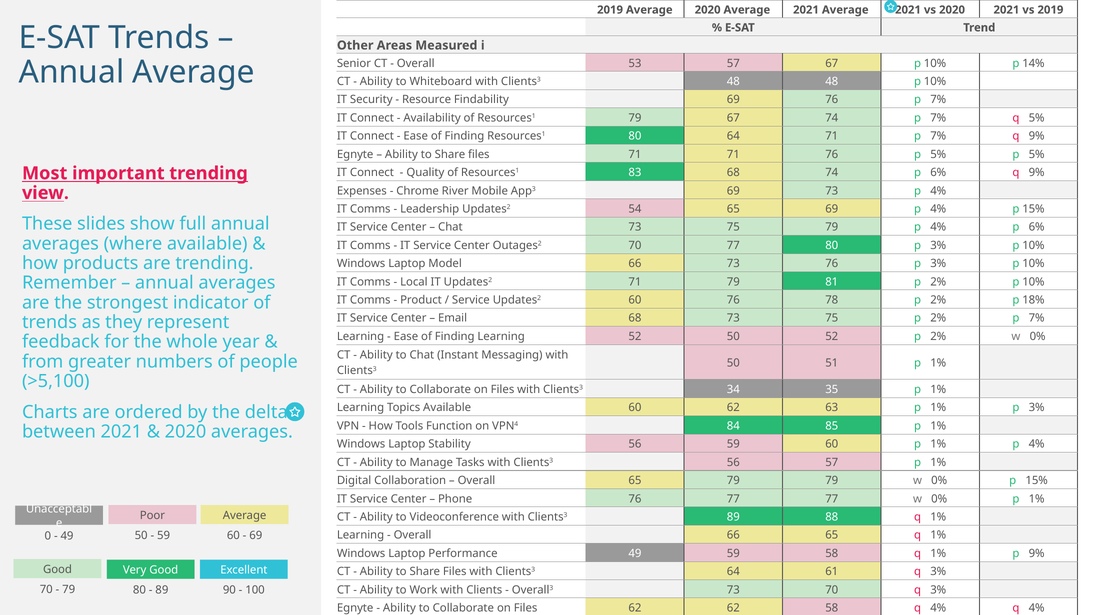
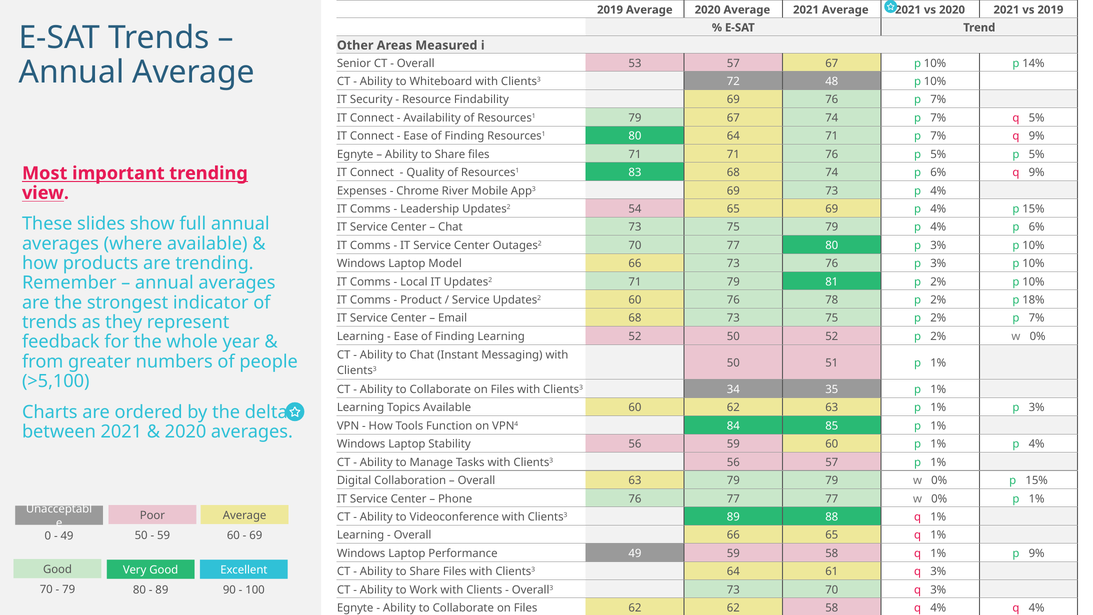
Clients3 48: 48 -> 72 (733, 81)
Overall 65: 65 -> 63 (635, 480)
